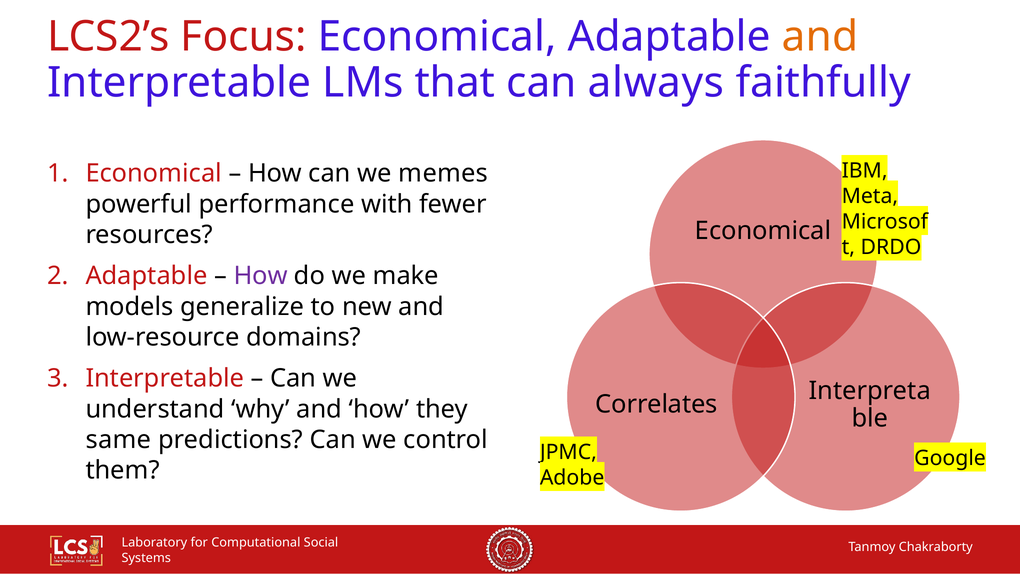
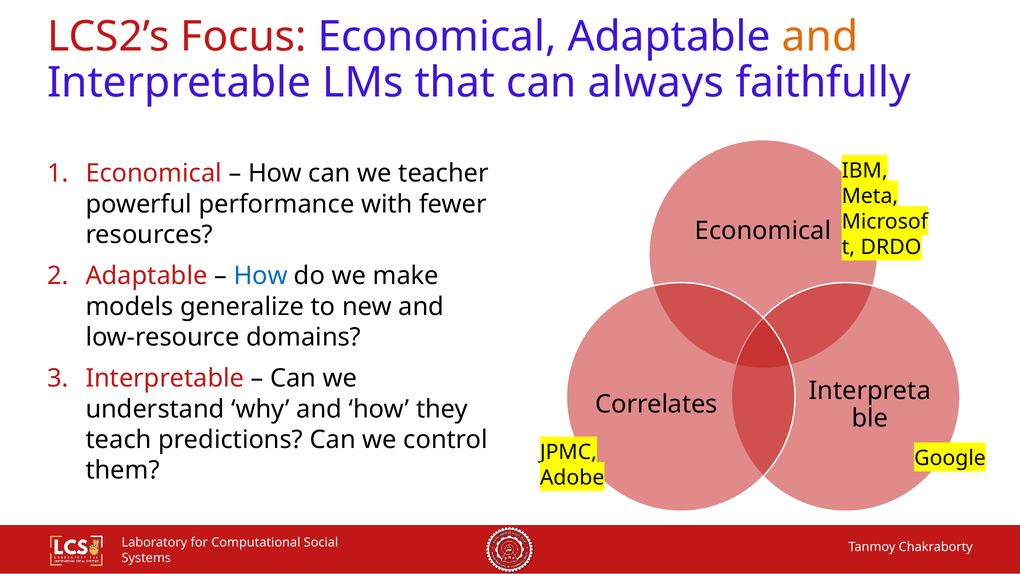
memes: memes -> teacher (443, 173)
How colour: purple -> blue (261, 276)
same: same -> teach (119, 440)
